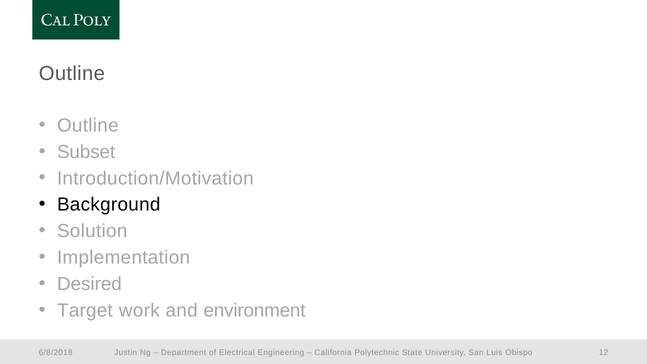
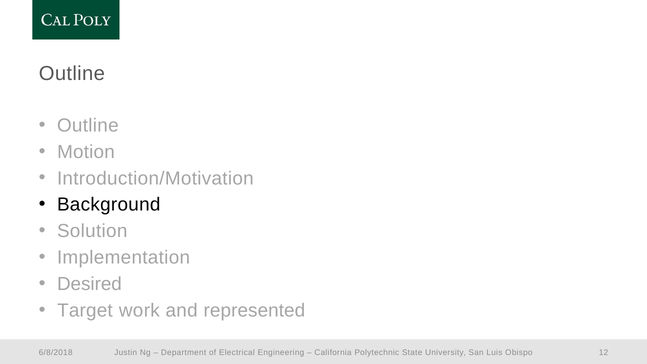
Subset: Subset -> Motion (86, 152)
environment: environment -> represented (254, 310)
